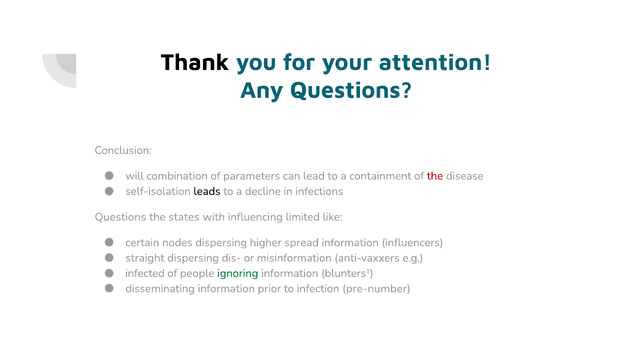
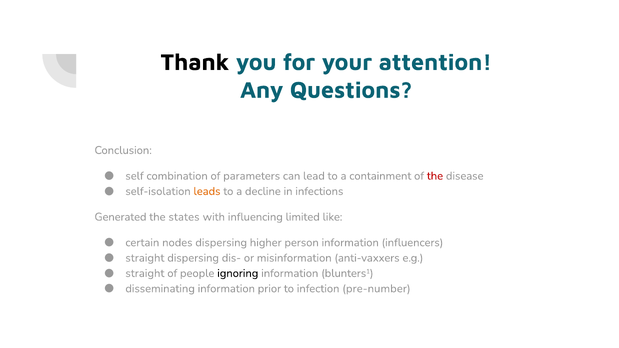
will: will -> self (135, 176)
leads colour: black -> orange (207, 191)
Questions: Questions -> Generated (120, 217)
spread: spread -> person (302, 243)
infected: infected -> straight (145, 273)
ignoring colour: green -> black (238, 273)
